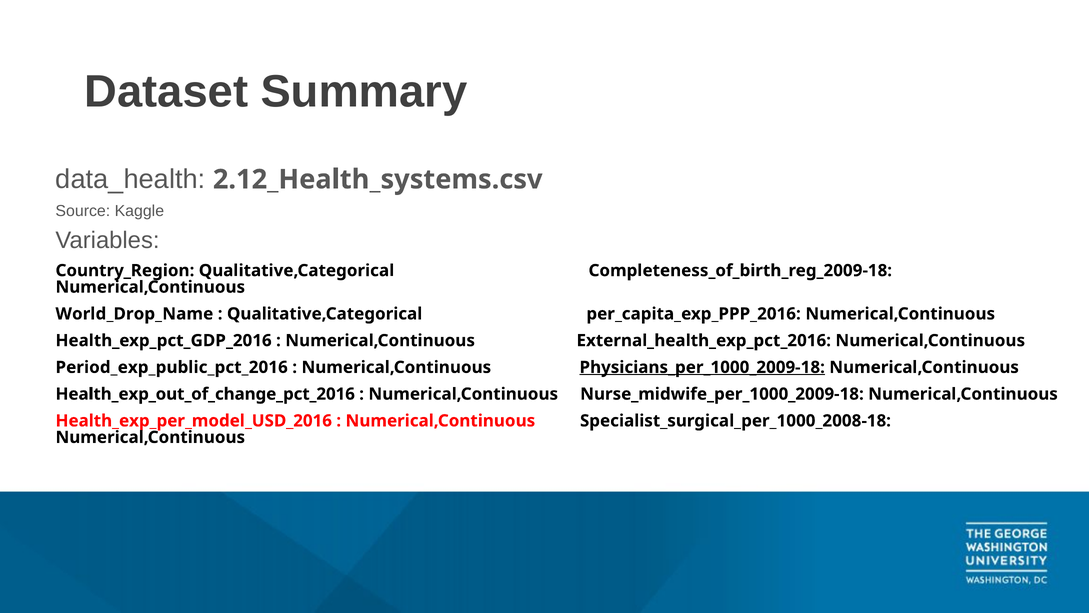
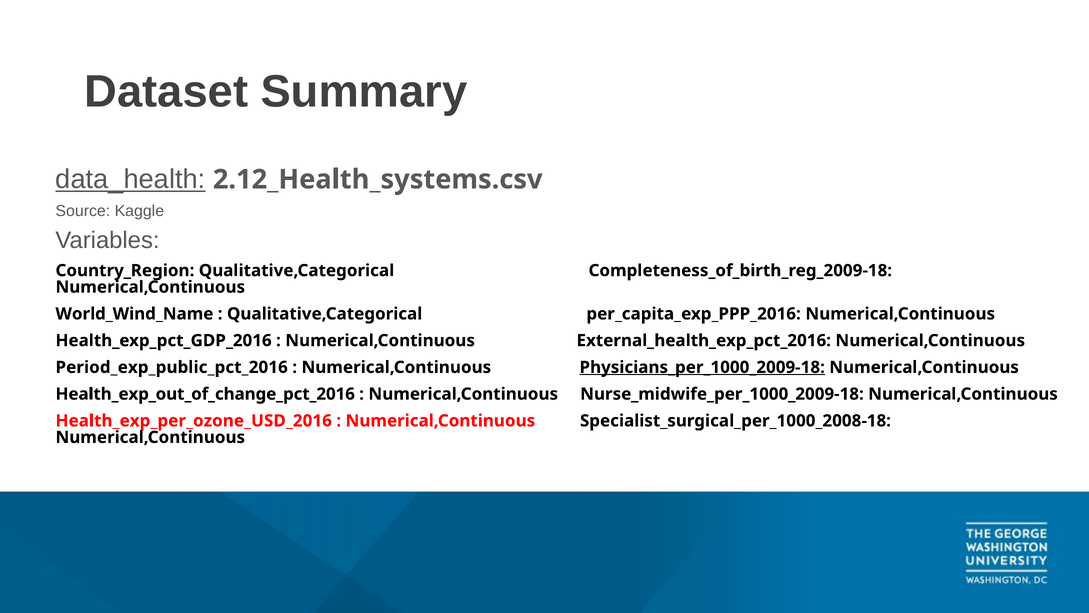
data_health underline: none -> present (130, 179)
World_Drop_Name: World_Drop_Name -> World_Wind_Name (134, 314)
Health_exp_per_model_USD_2016: Health_exp_per_model_USD_2016 -> Health_exp_per_ozone_USD_2016 (194, 421)
